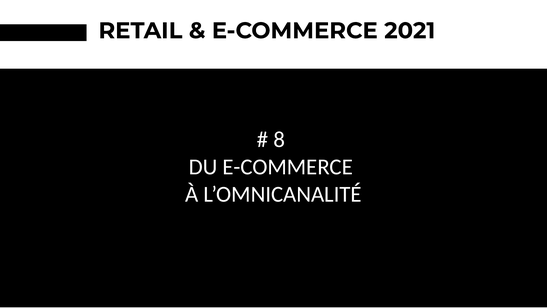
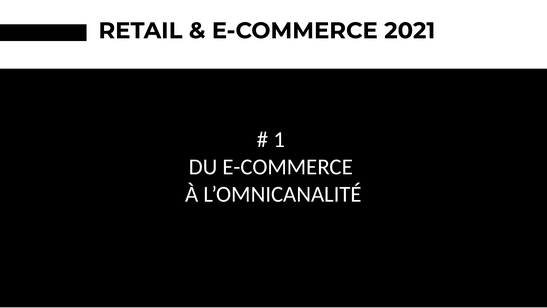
8: 8 -> 1 (279, 140)
